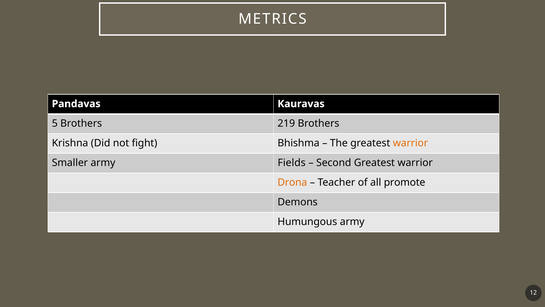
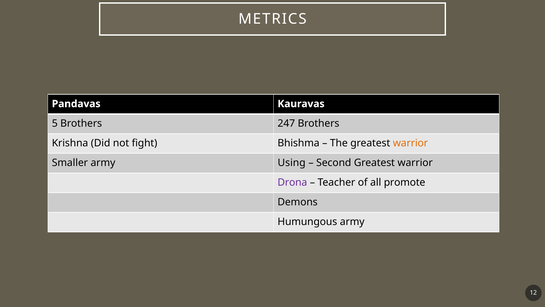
219: 219 -> 247 (286, 123)
Fields: Fields -> Using (292, 163)
Drona colour: orange -> purple (292, 182)
